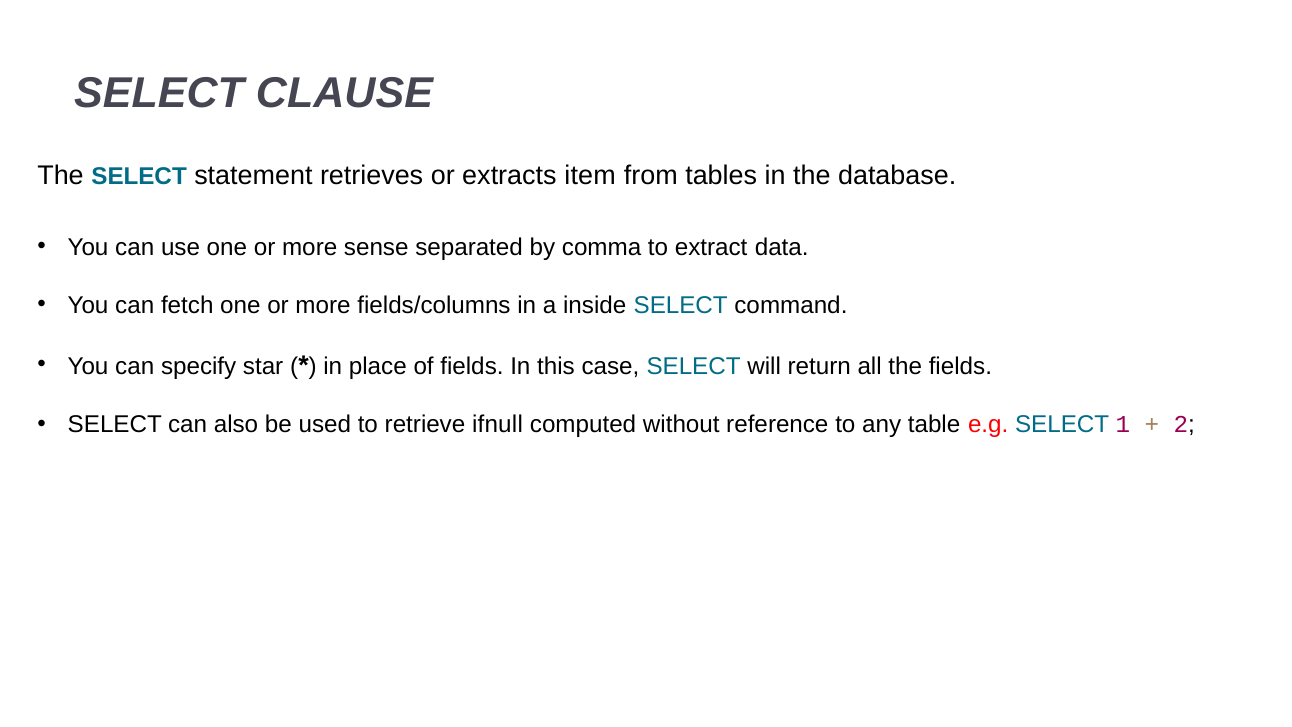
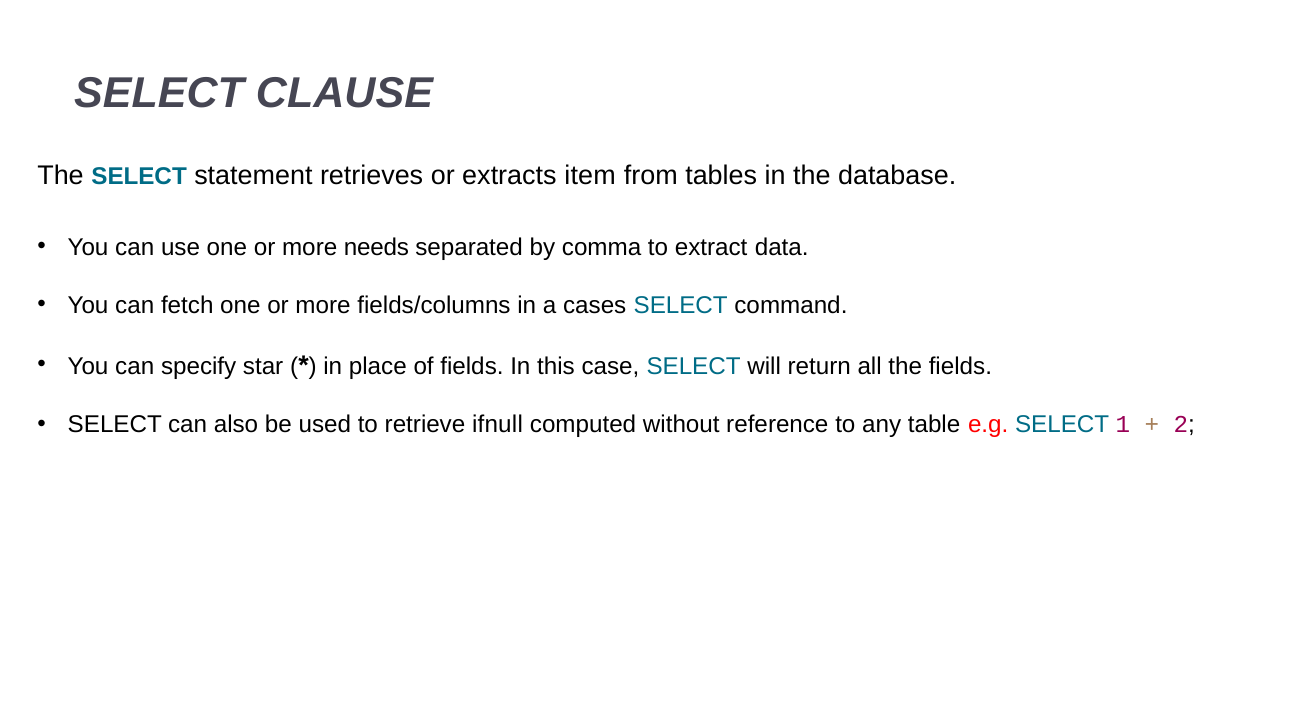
sense: sense -> needs (376, 247)
inside: inside -> cases (595, 305)
